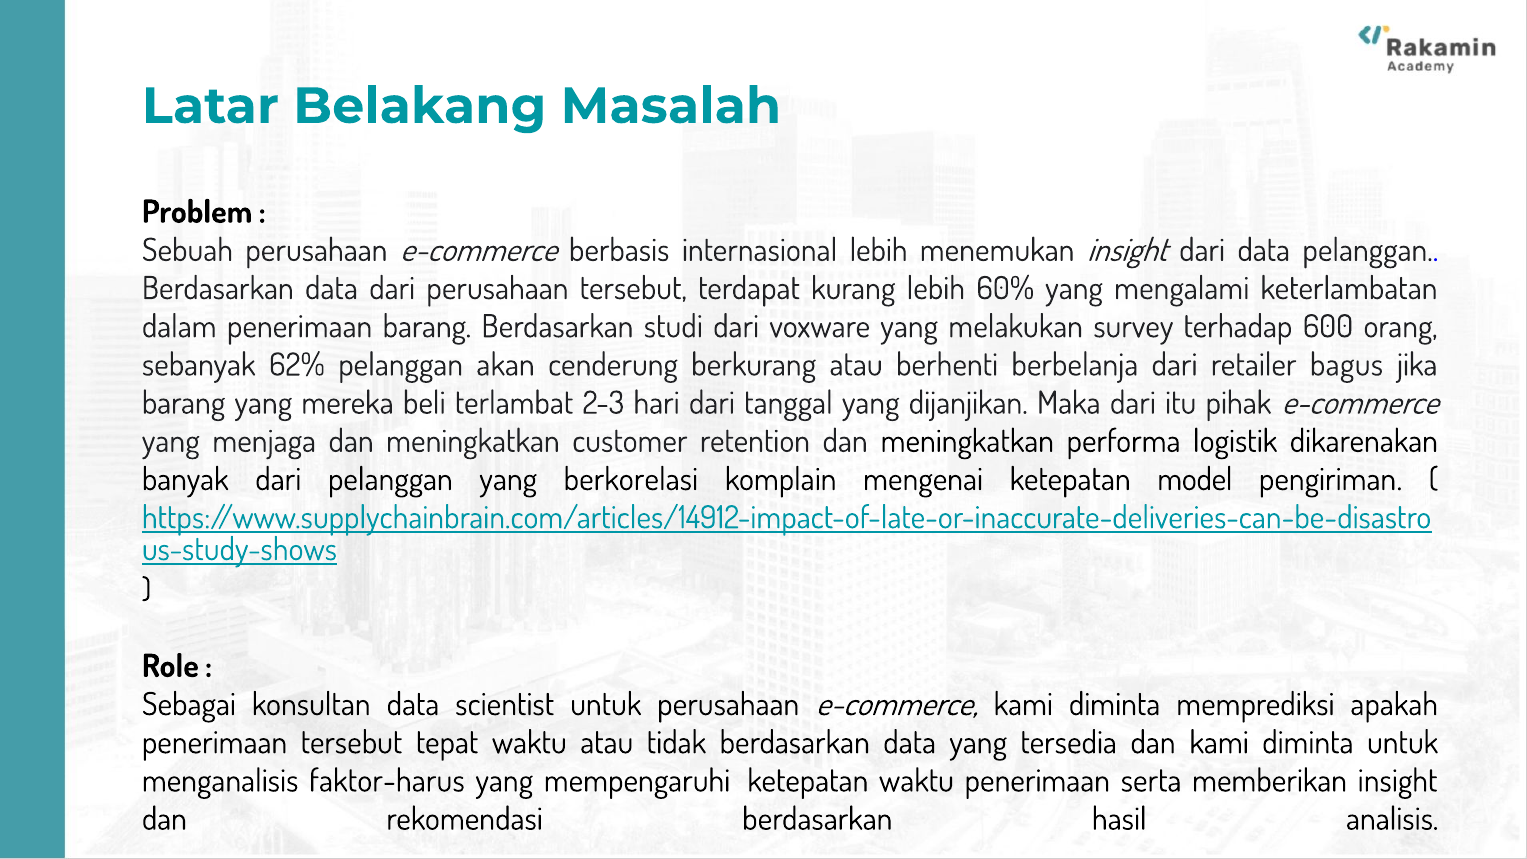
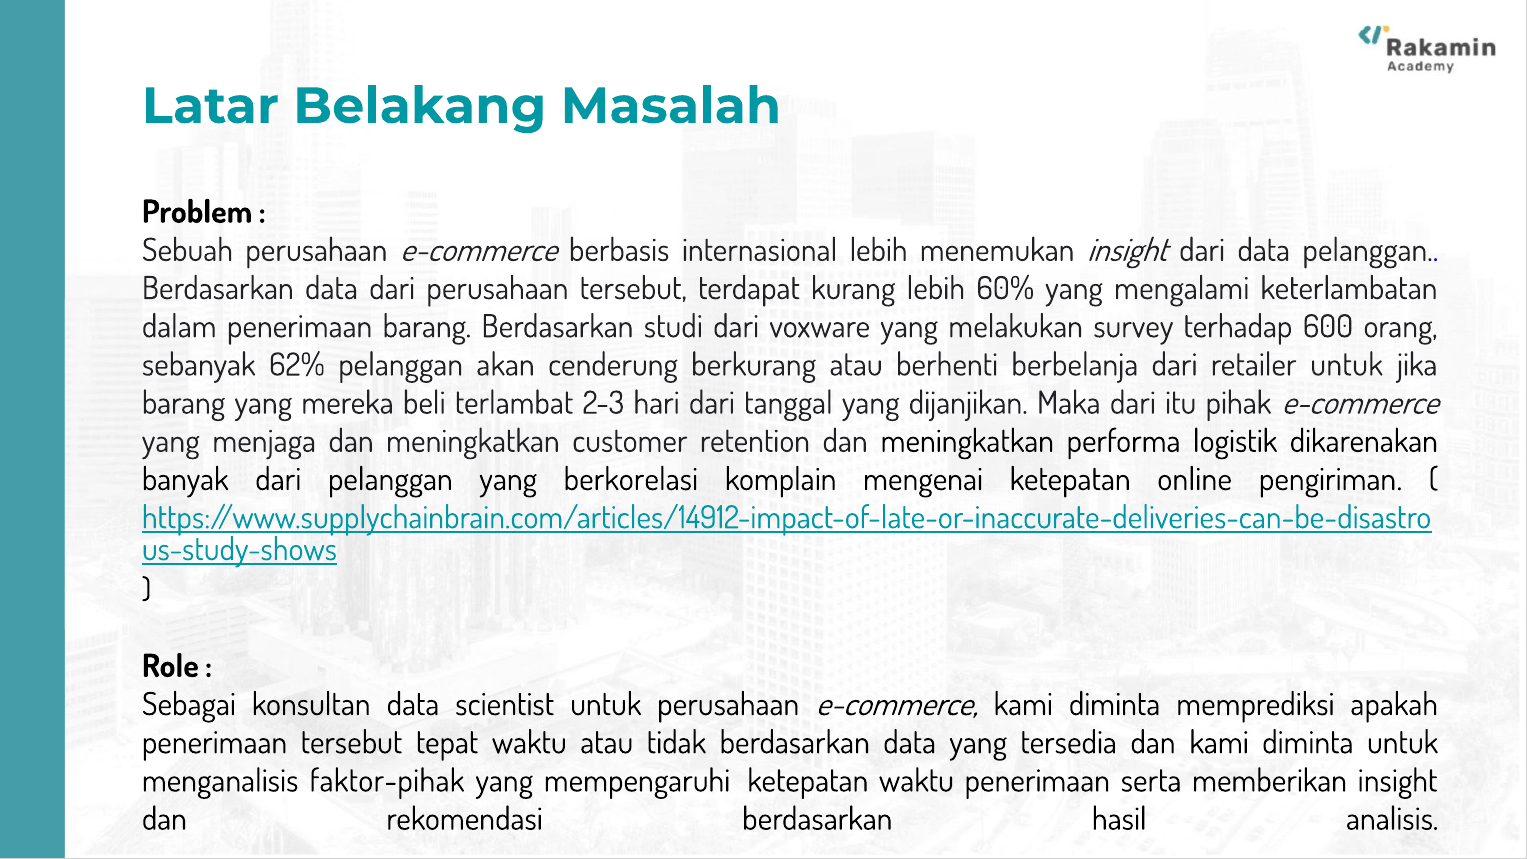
retailer bagus: bagus -> untuk (1347, 365)
model: model -> online (1195, 480)
faktor-harus: faktor-harus -> faktor-pihak (387, 781)
